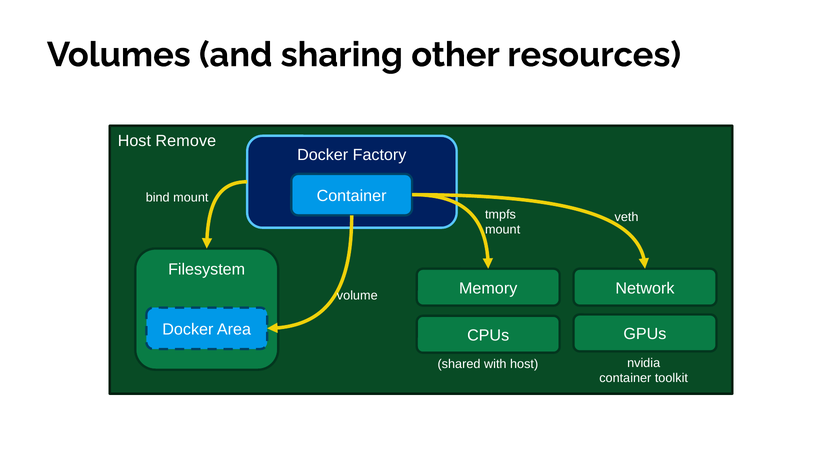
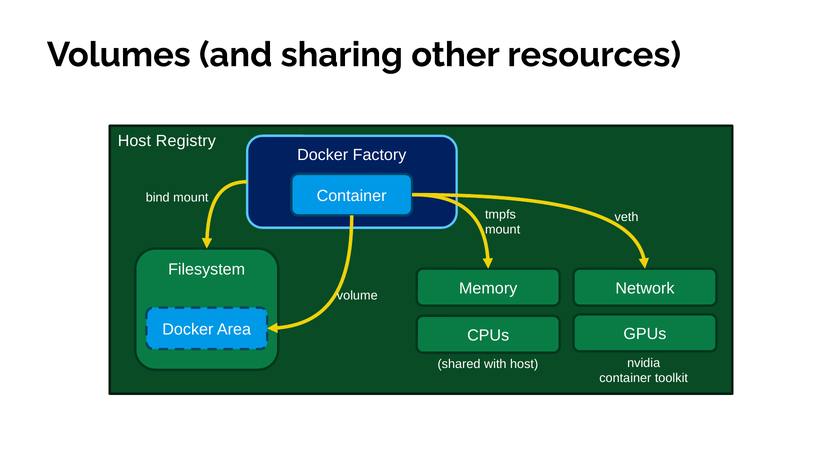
Remove: Remove -> Registry (186, 141)
